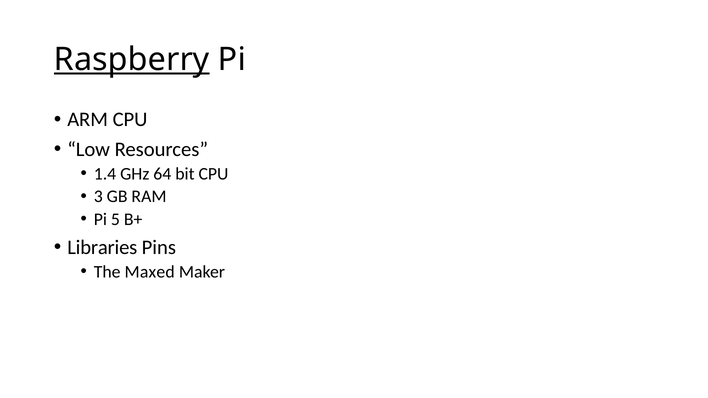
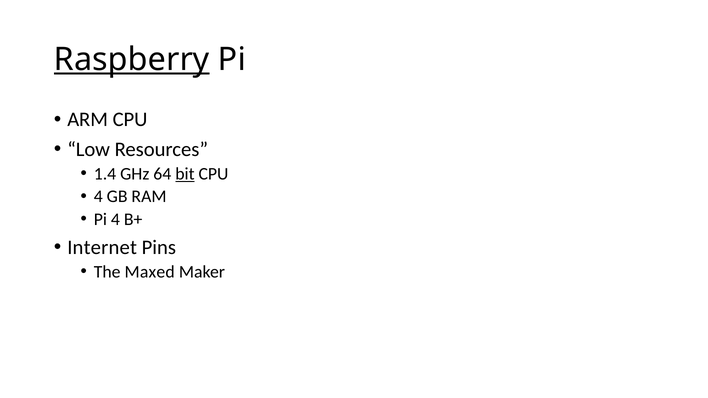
bit underline: none -> present (185, 174)
3: 3 -> 4 (98, 197)
Pi 5: 5 -> 4 (115, 219)
Libraries: Libraries -> Internet (102, 247)
